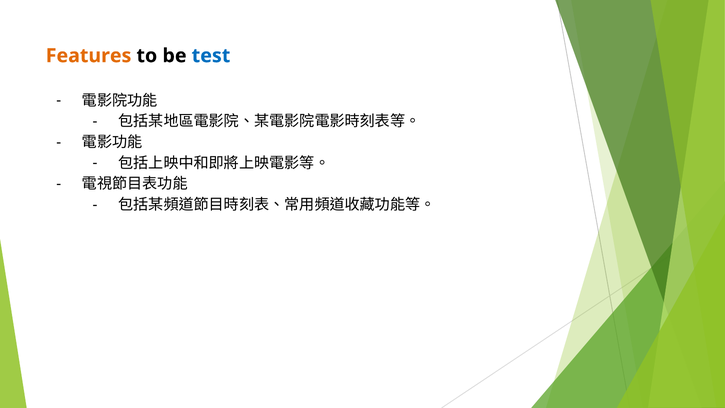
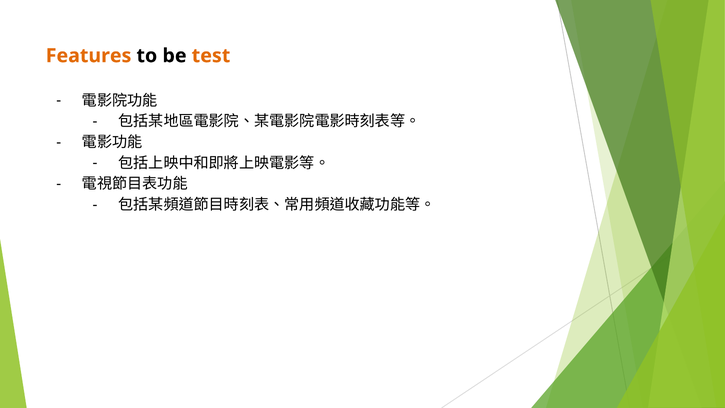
test colour: blue -> orange (211, 56)
